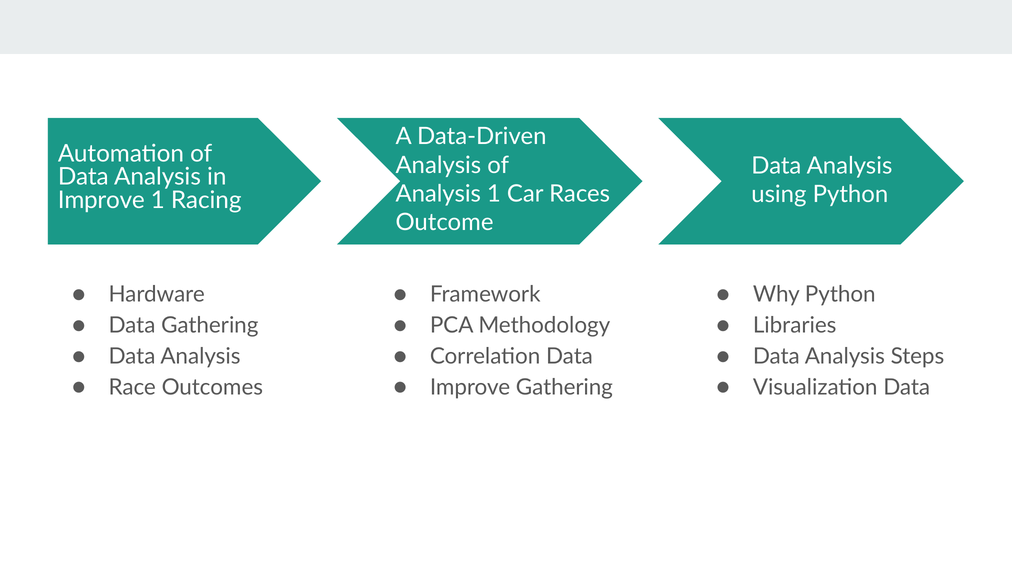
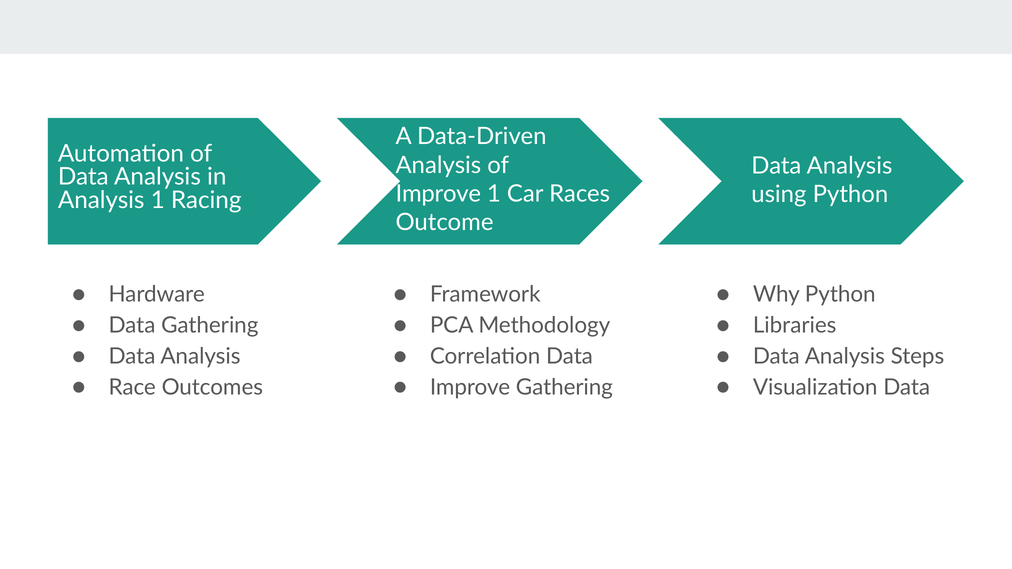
Analysis: Analysis -> Improve (438, 194)
Improve: Improve -> Analysis (101, 200)
